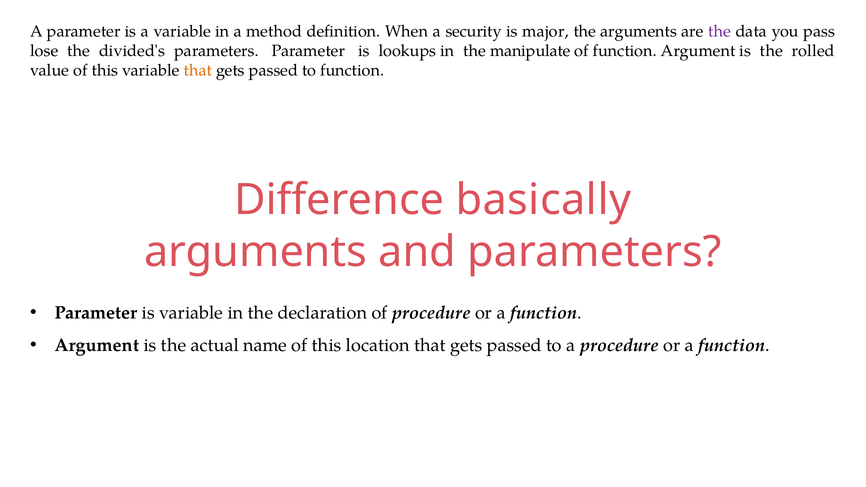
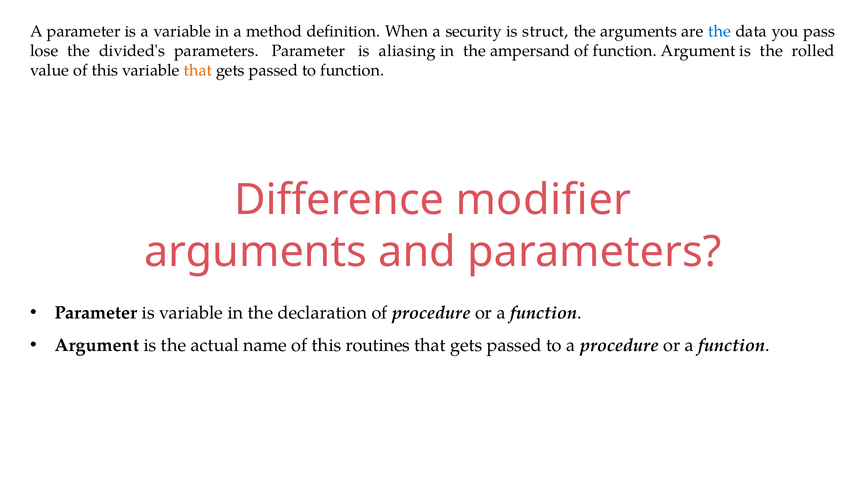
major: major -> struct (545, 32)
the colour: purple -> blue (719, 32)
lookups: lookups -> aliasing (407, 51)
manipulate: manipulate -> ampersand (530, 51)
basically: basically -> modifier (543, 200)
location: location -> routines (378, 345)
